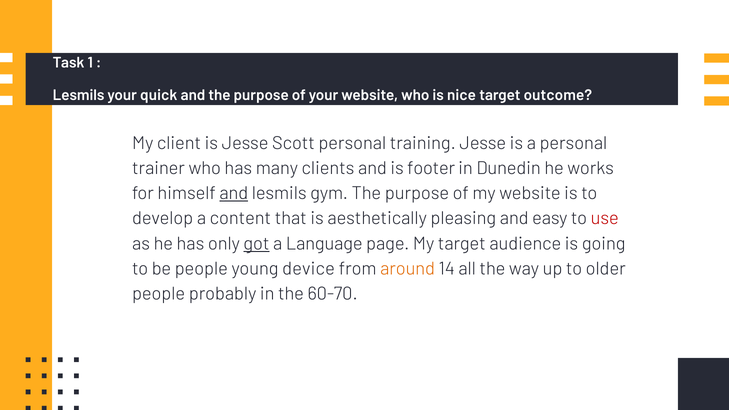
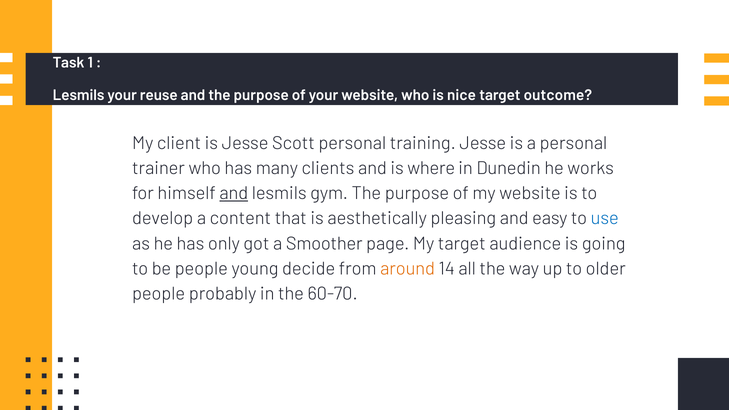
quick: quick -> reuse (159, 95)
footer: footer -> where (431, 168)
use colour: red -> blue (605, 218)
got underline: present -> none (256, 244)
Language: Language -> Smoother (324, 244)
device: device -> decide (309, 269)
